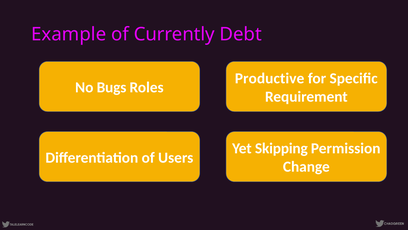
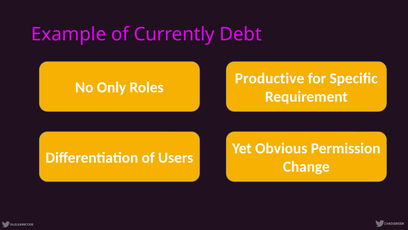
Bugs: Bugs -> Only (112, 87)
Skipping: Skipping -> Obvious (281, 148)
